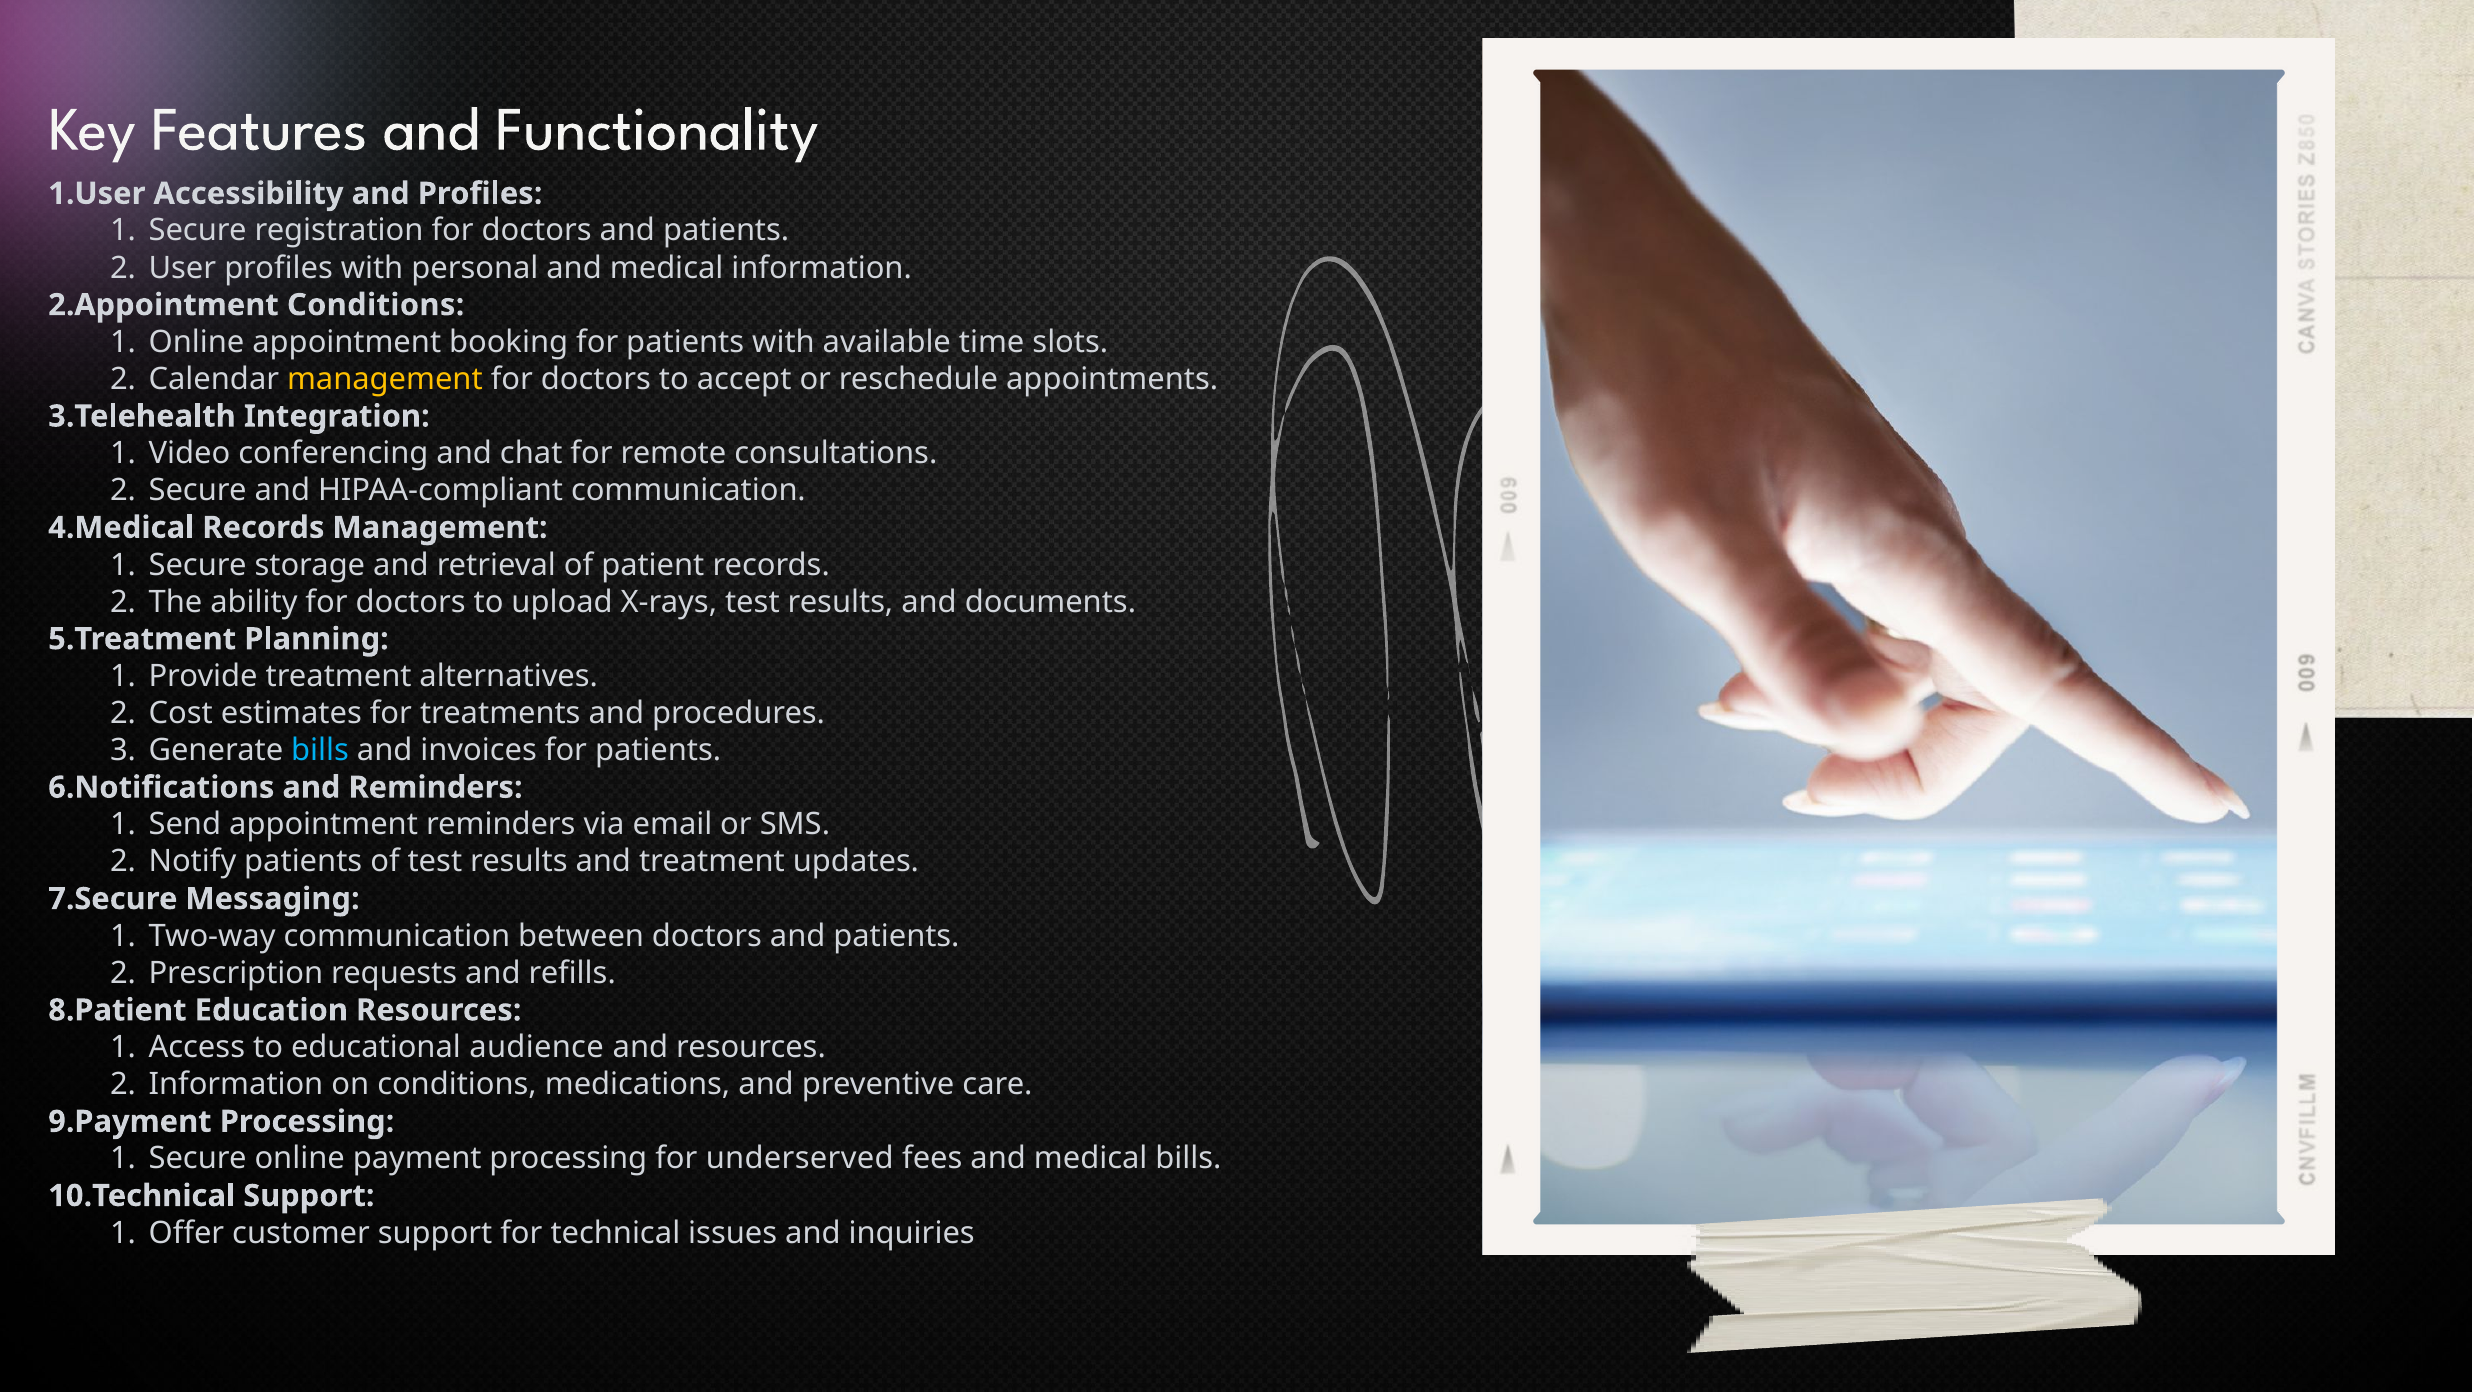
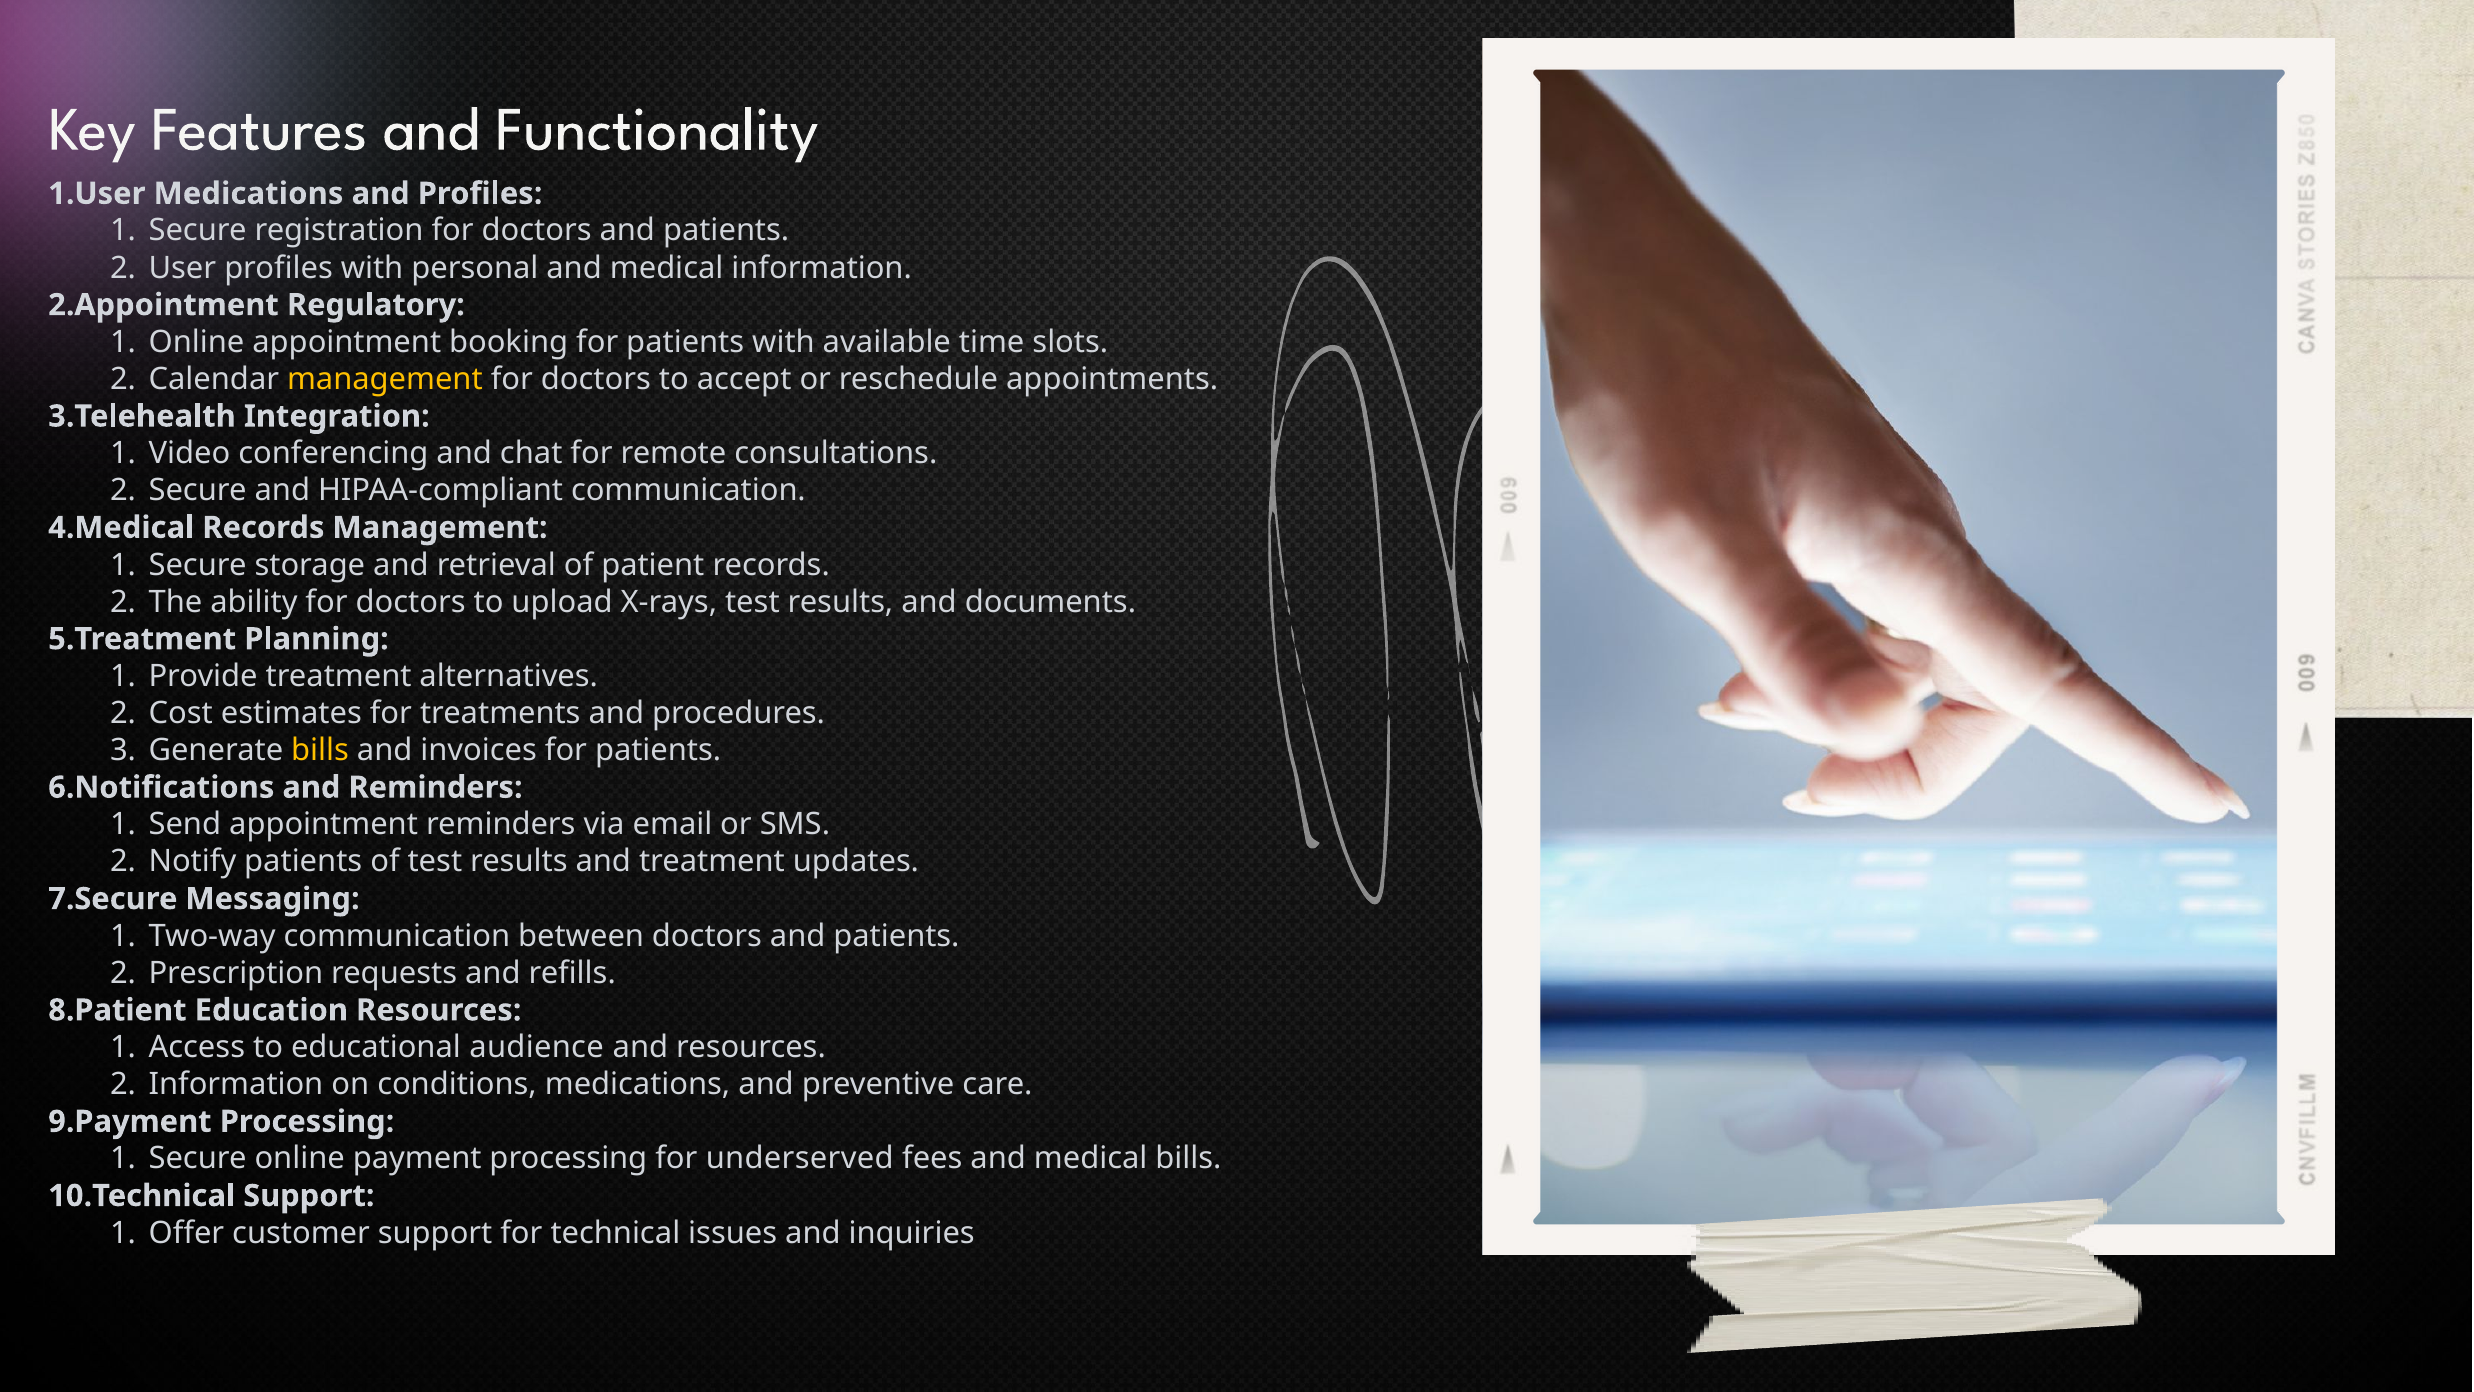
Accessibility: Accessibility -> Medications (248, 194)
Conditions: Conditions -> Regulatory (376, 305)
bills colour: light blue -> yellow (320, 750)
